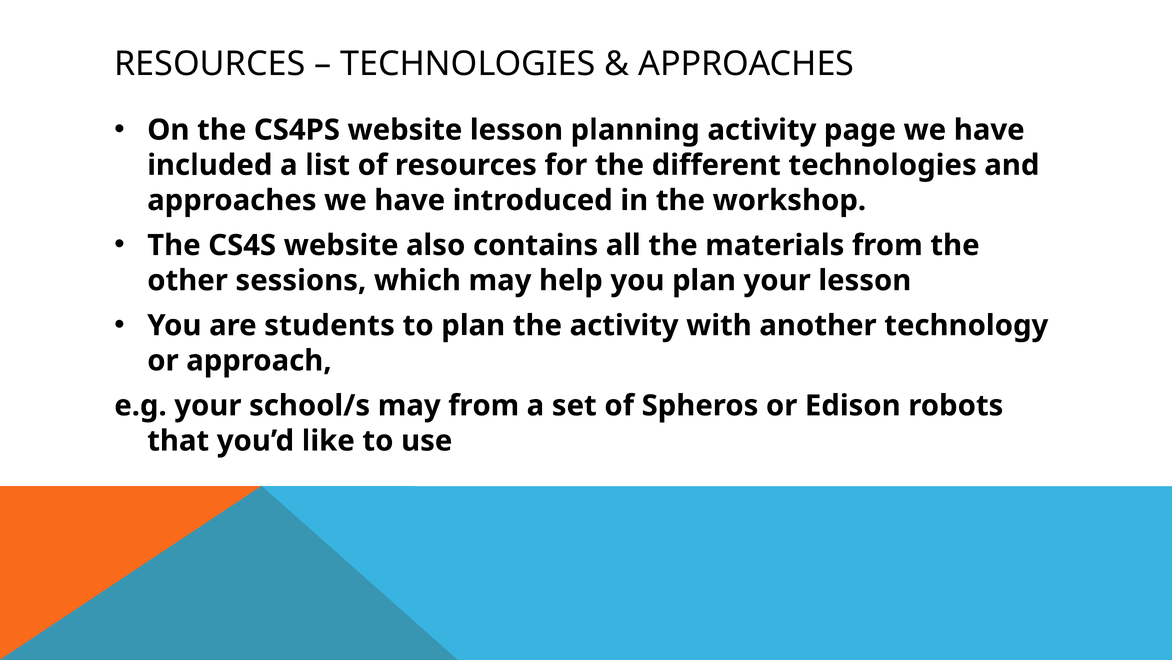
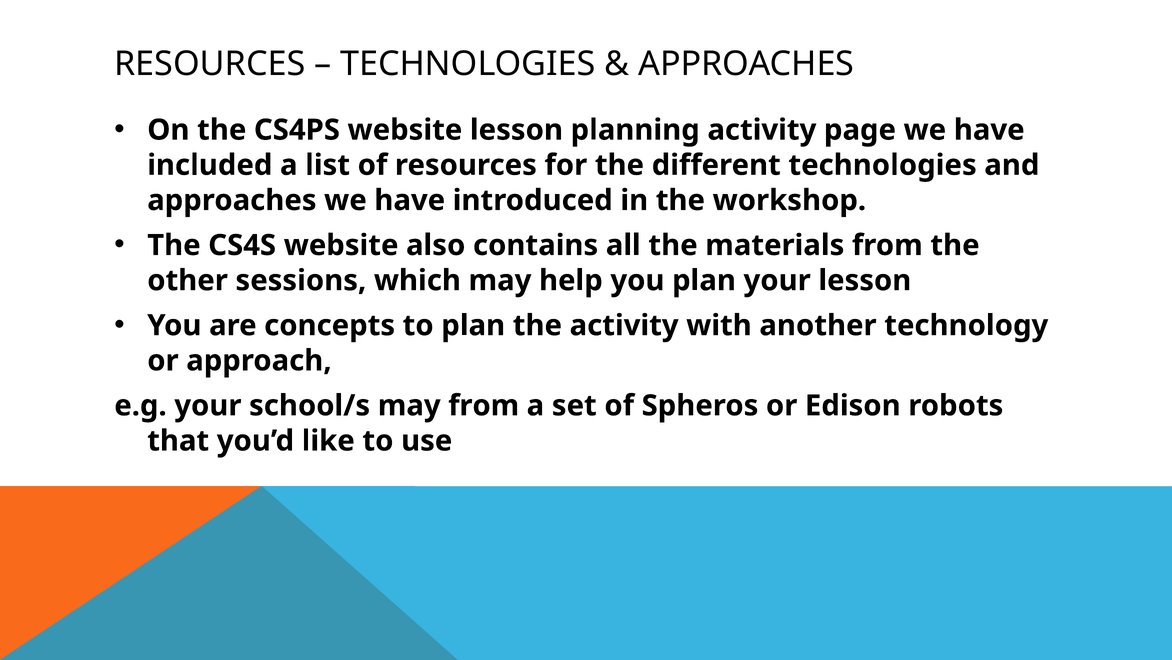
students: students -> concepts (330, 325)
